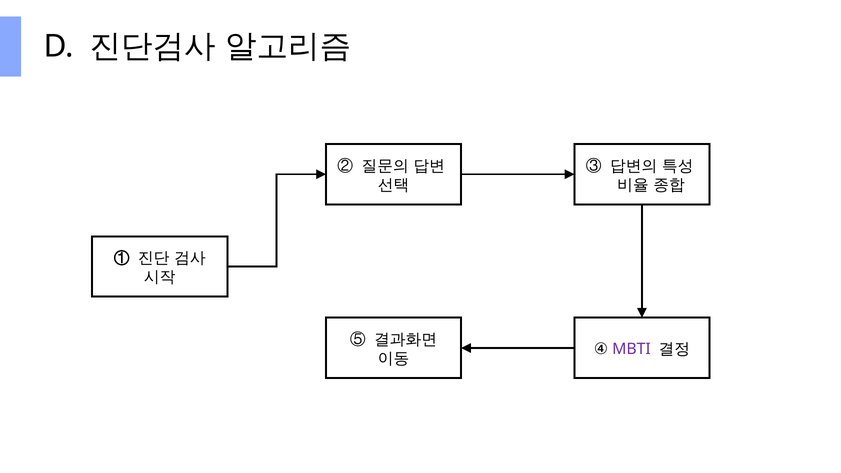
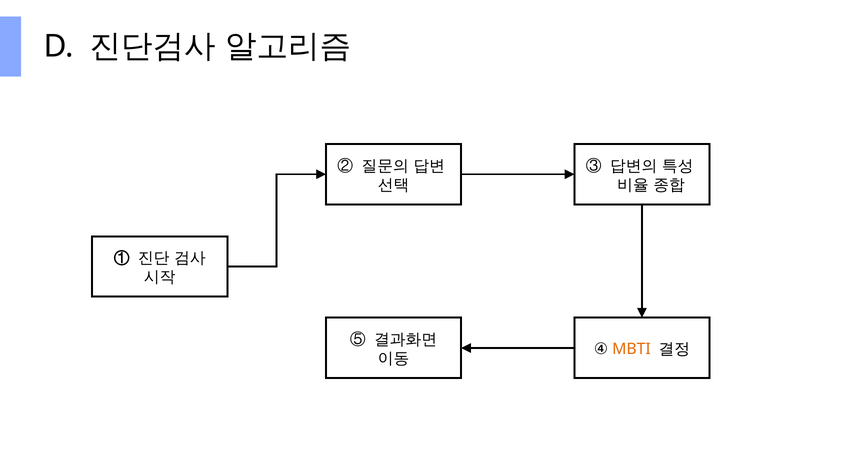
MBTI colour: purple -> orange (631, 349)
